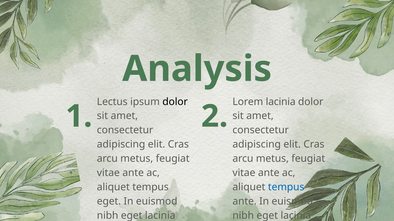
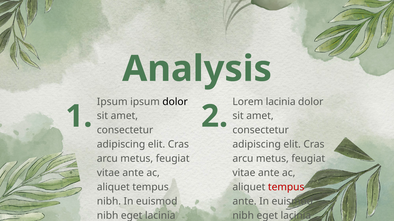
Lectus: Lectus -> Ipsum (112, 102)
tempus colour: blue -> red (286, 188)
eget: eget -> nibh (109, 202)
